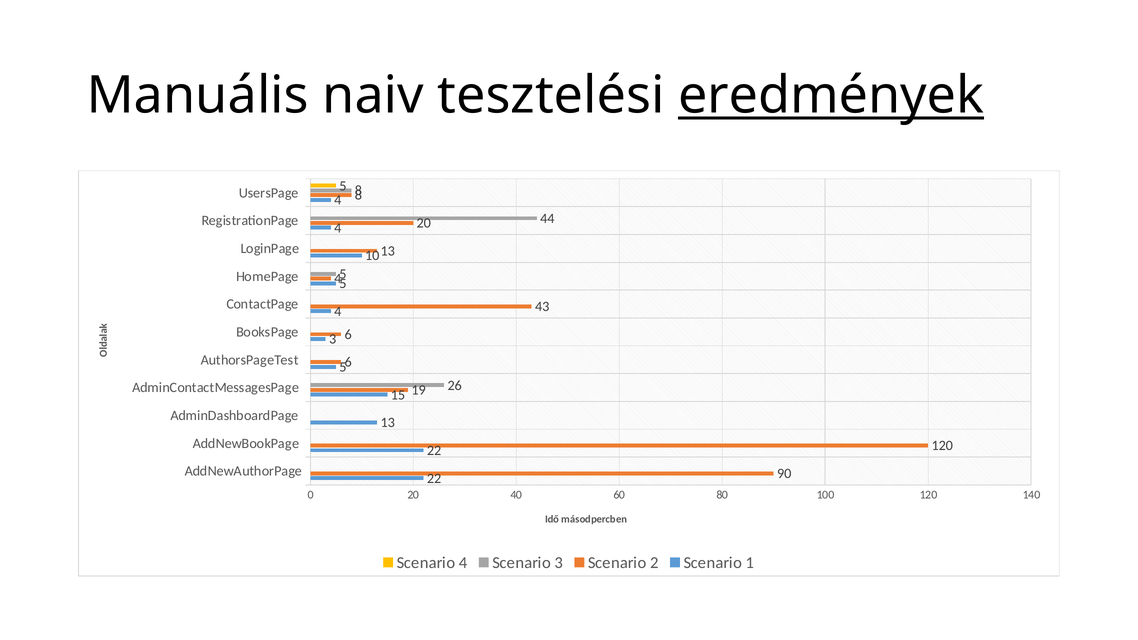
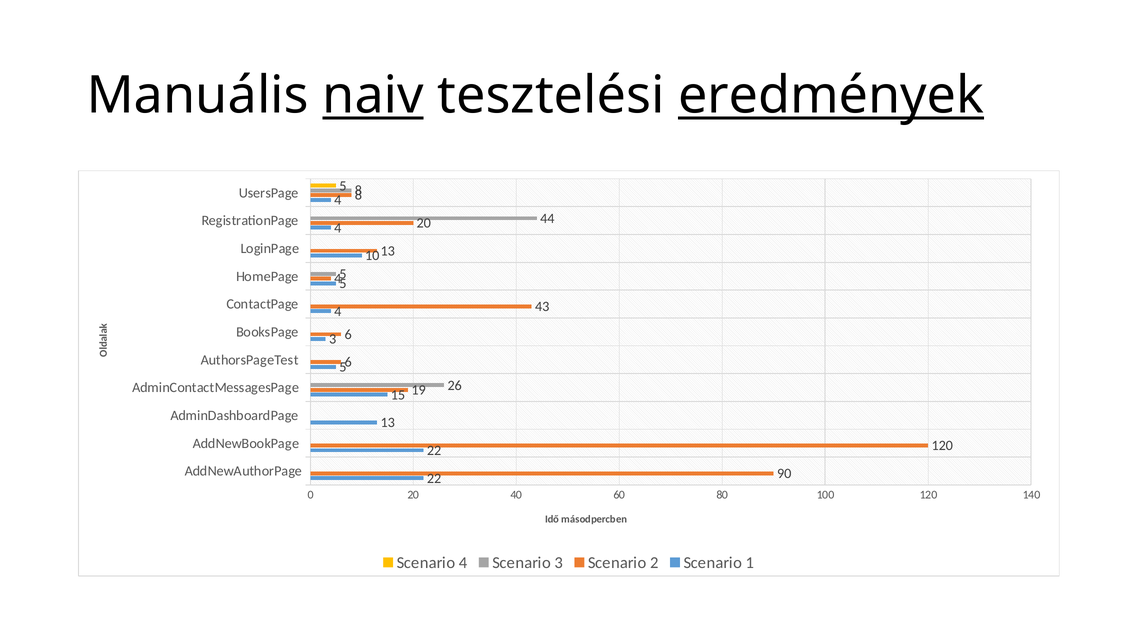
naiv underline: none -> present (373, 96)
